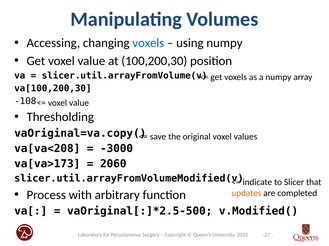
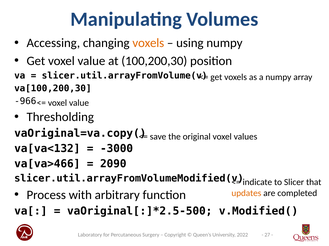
voxels colour: blue -> orange (148, 43)
-108: -108 -> -966 (25, 101)
va[va<208: va[va<208 -> va[va<132 (47, 149)
va[va>173: va[va>173 -> va[va>466 (47, 164)
2060: 2060 -> 2090 (113, 164)
